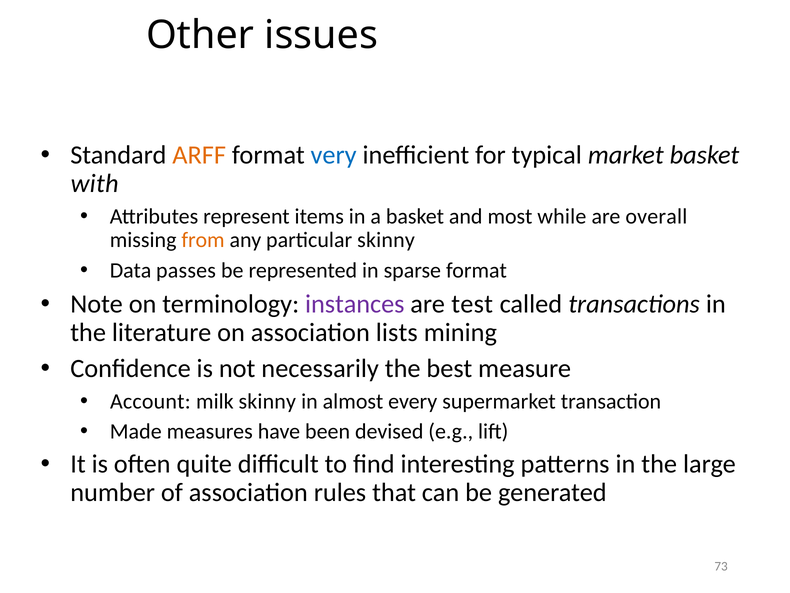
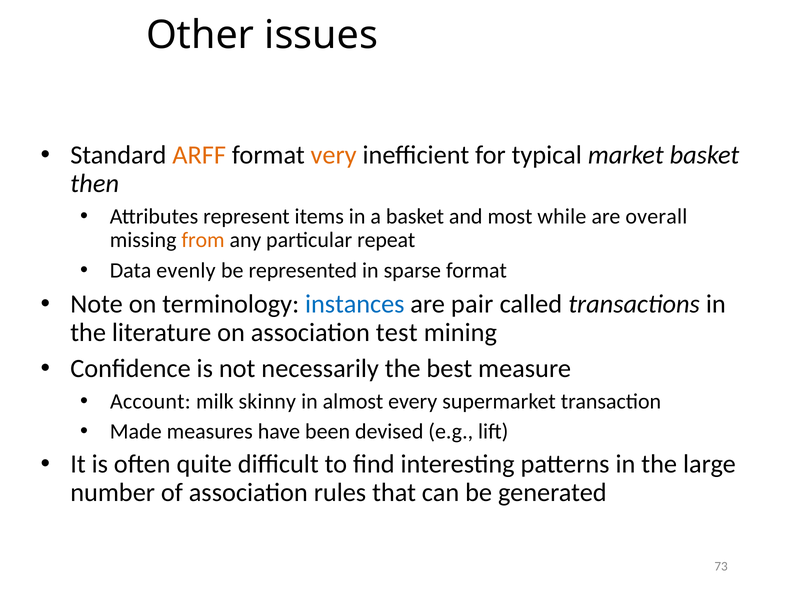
very colour: blue -> orange (334, 155)
with: with -> then (95, 183)
particular skinny: skinny -> repeat (386, 240)
passes: passes -> evenly (186, 270)
instances colour: purple -> blue (355, 304)
test: test -> pair (472, 304)
lists: lists -> test (397, 332)
